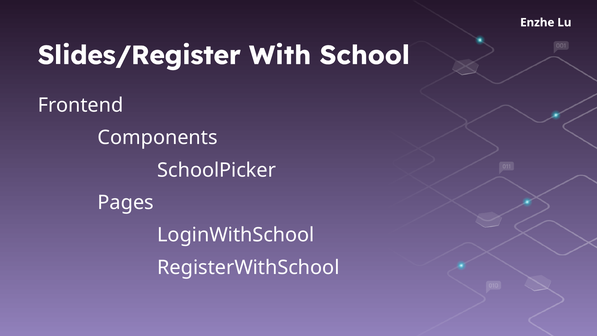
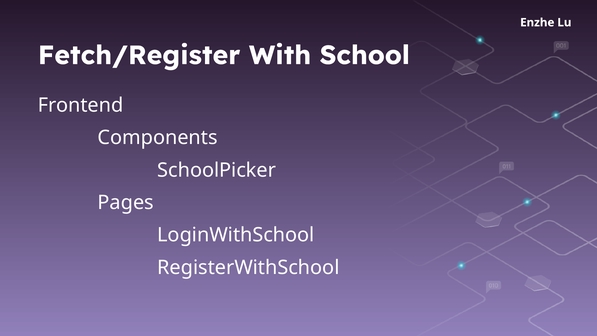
Slides/Register: Slides/Register -> Fetch/Register (139, 55)
